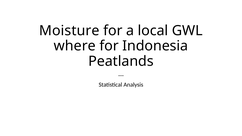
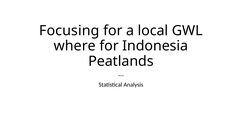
Moisture: Moisture -> Focusing (69, 31)
